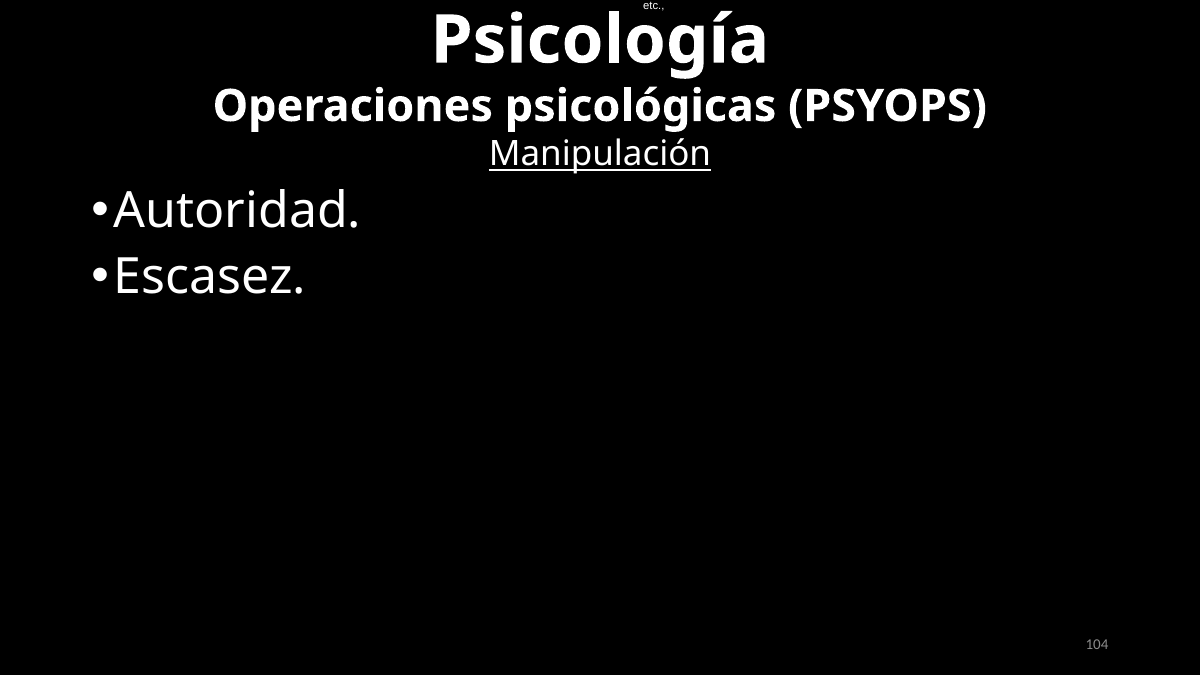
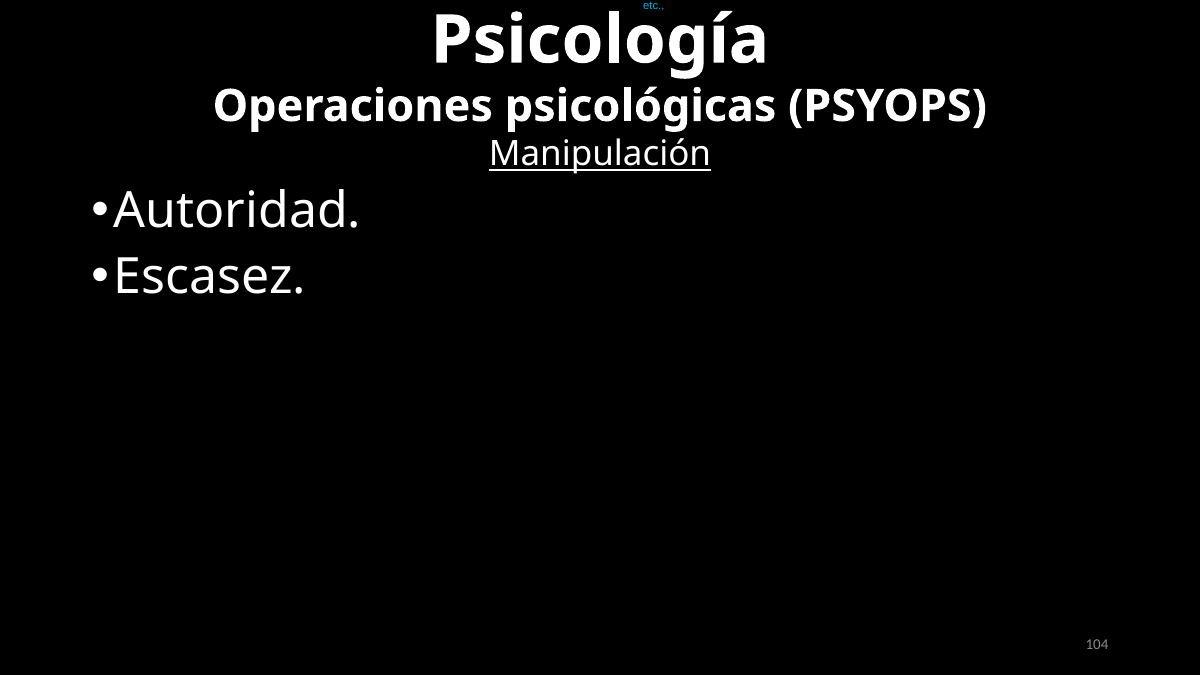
etc colour: white -> light blue (654, 5)
